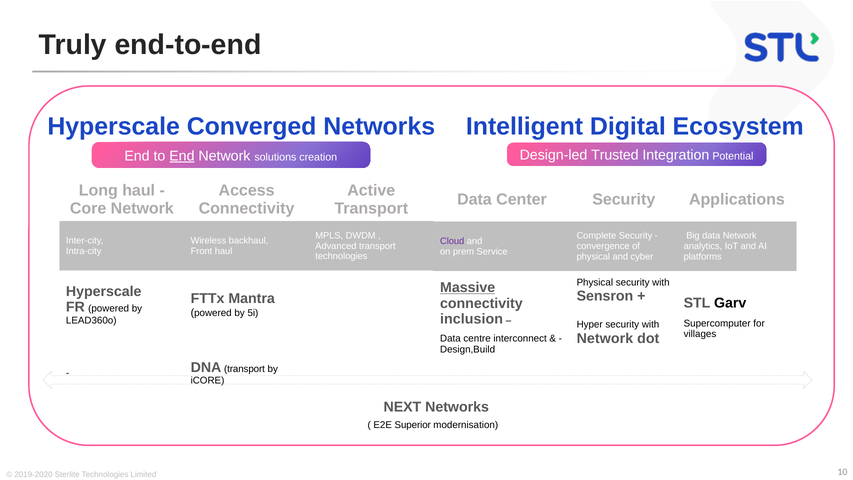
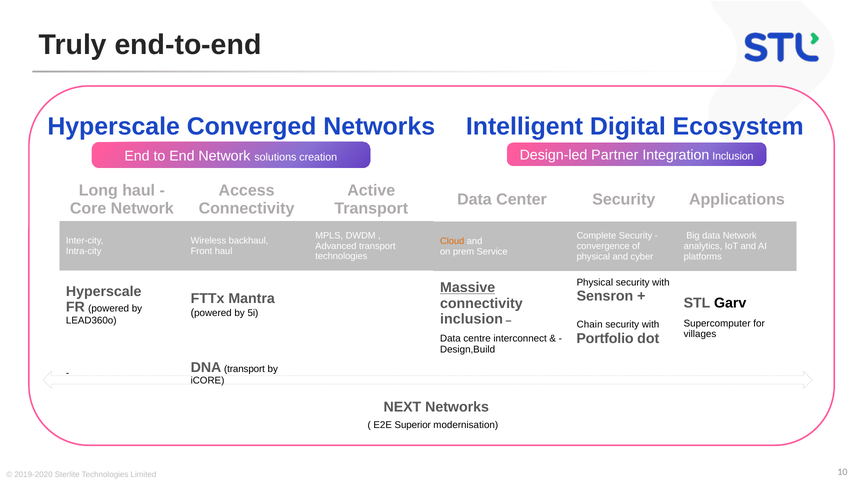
End underline: present -> none (182, 156)
Trusted: Trusted -> Partner (615, 155)
Integration Potential: Potential -> Inclusion (733, 156)
Cloud colour: purple -> orange (452, 241)
Hyper: Hyper -> Chain (590, 324)
Network: Network -> Portfolio (605, 338)
